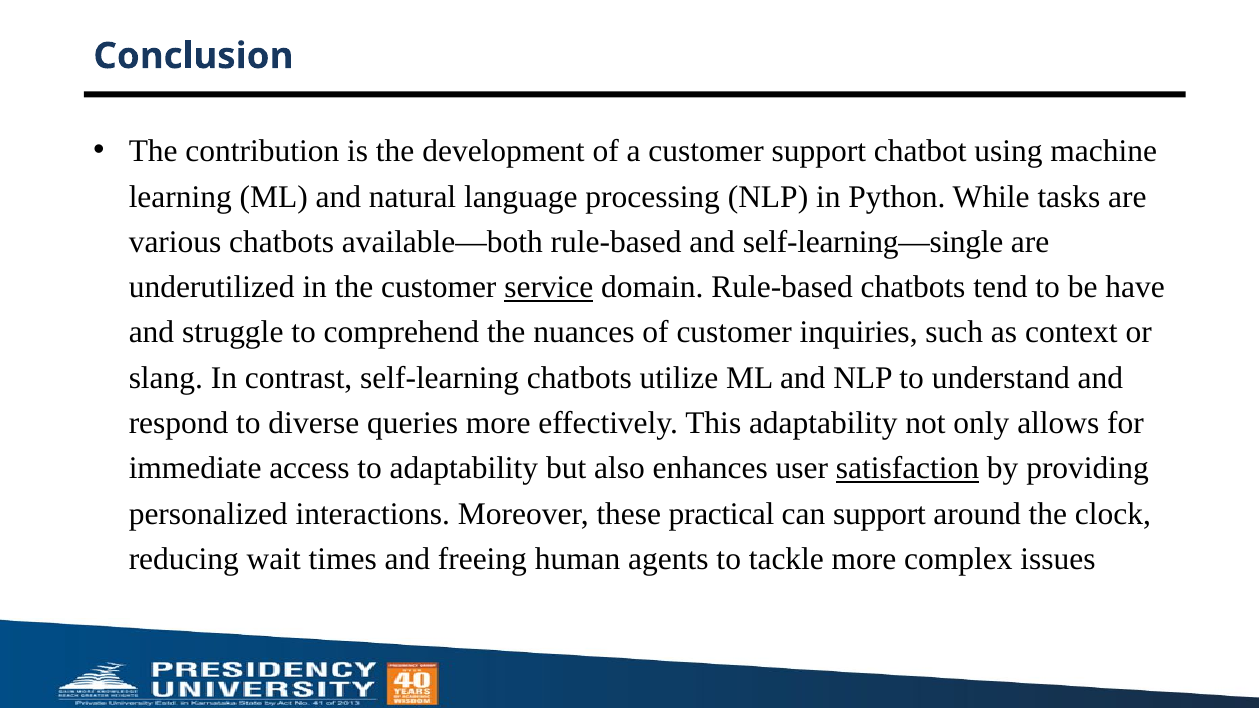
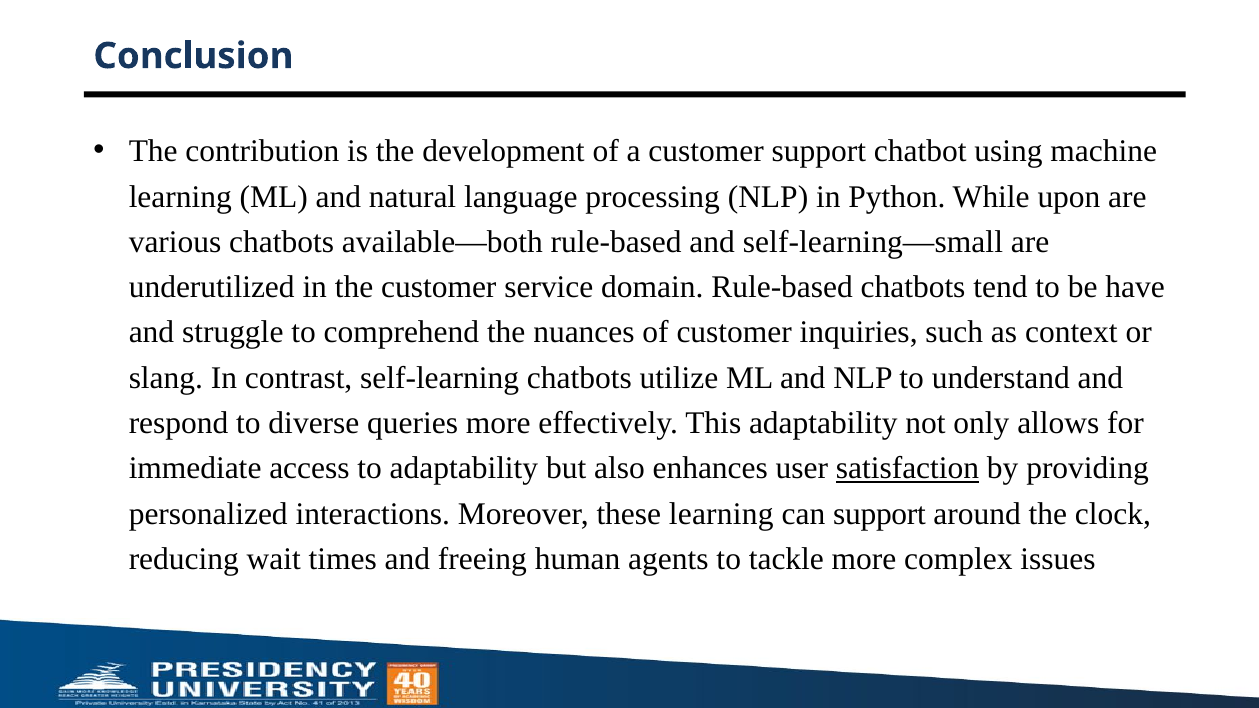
tasks: tasks -> upon (1069, 197)
self-learning—single: self-learning—single -> self-learning—small (873, 242)
service underline: present -> none (549, 287)
these practical: practical -> learning (721, 514)
